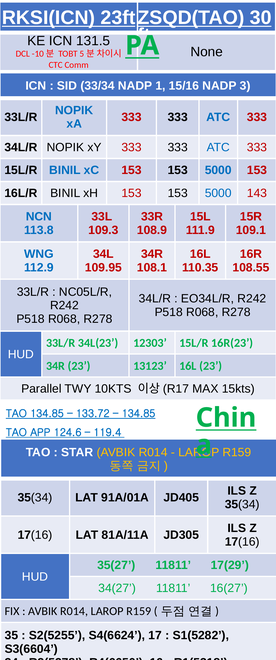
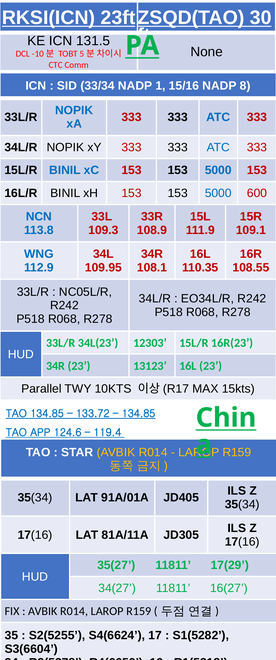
3: 3 -> 8 (245, 86)
143: 143 -> 600 (257, 193)
